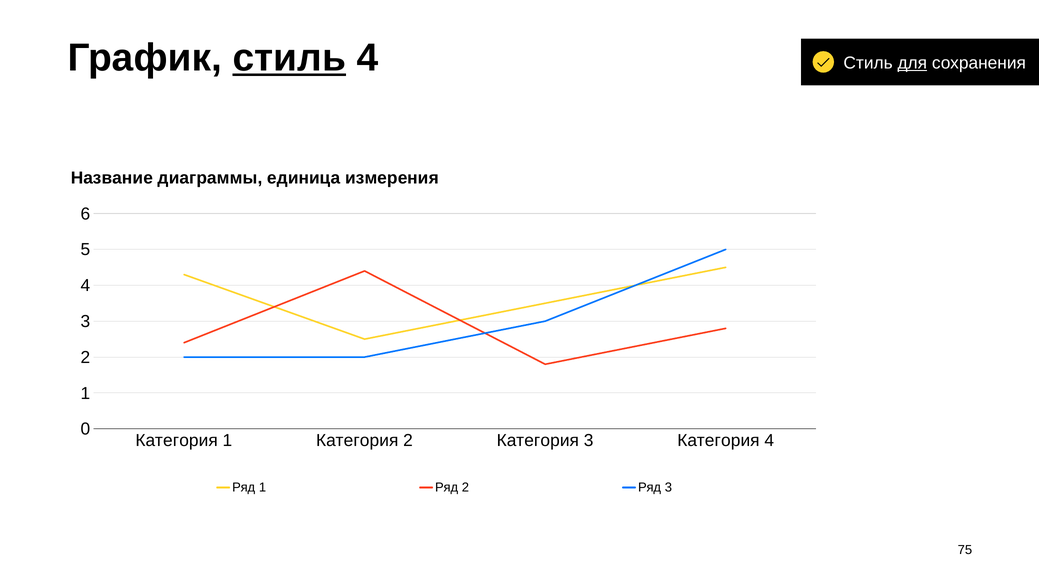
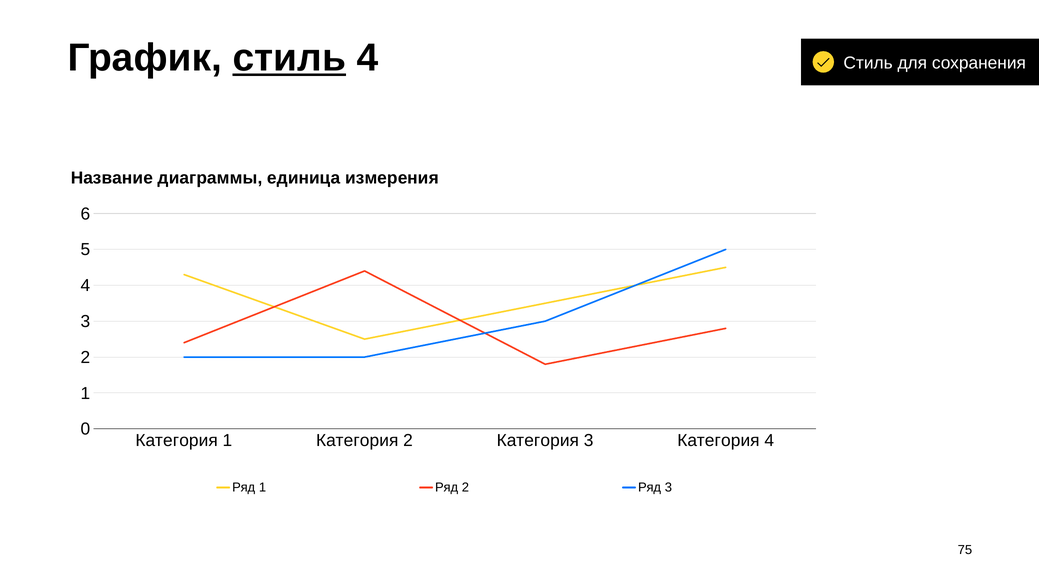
для underline: present -> none (912, 63)
